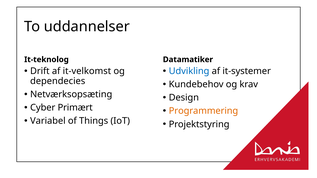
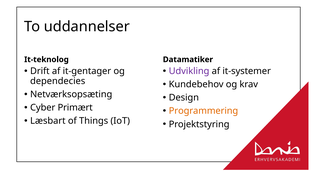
it-velkomst: it-velkomst -> it-gentager (87, 71)
Udvikling colour: blue -> purple (189, 71)
Variabel: Variabel -> Læsbart (48, 121)
